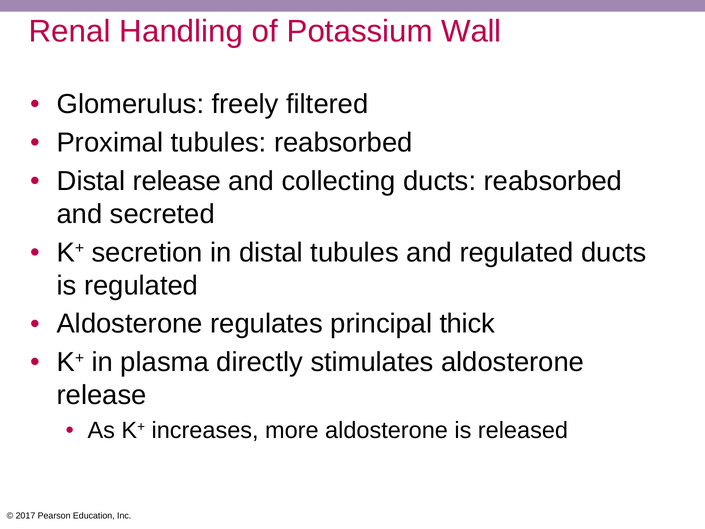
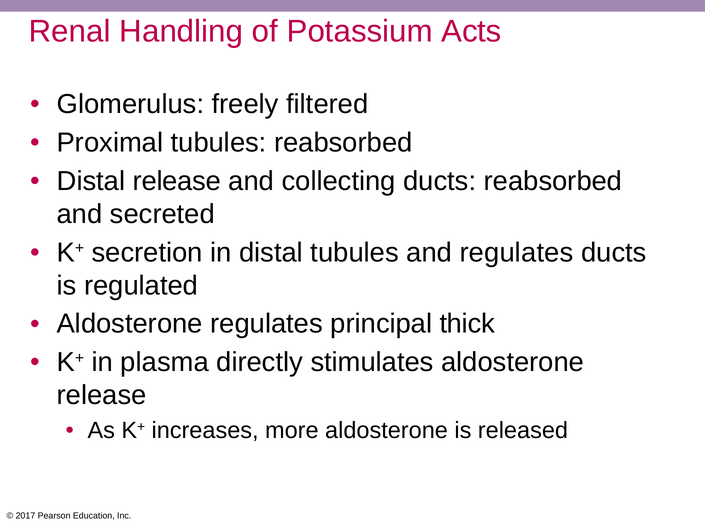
Wall: Wall -> Acts (471, 31)
and regulated: regulated -> regulates (516, 252)
